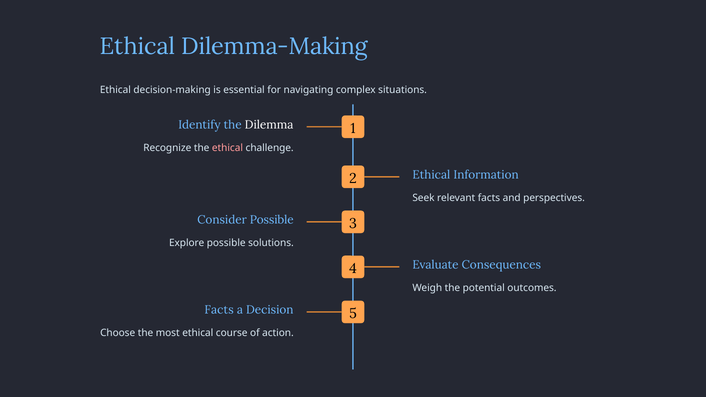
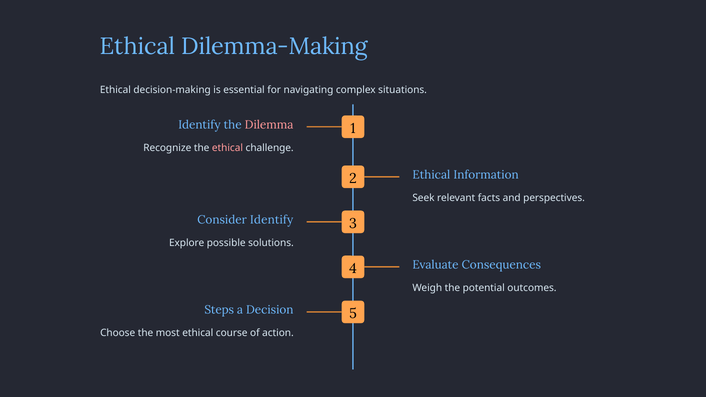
Dilemma colour: white -> pink (269, 125)
Consider Possible: Possible -> Identify (272, 220)
Facts: Facts -> Steps (219, 310)
